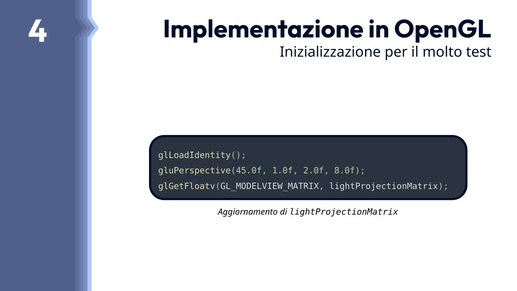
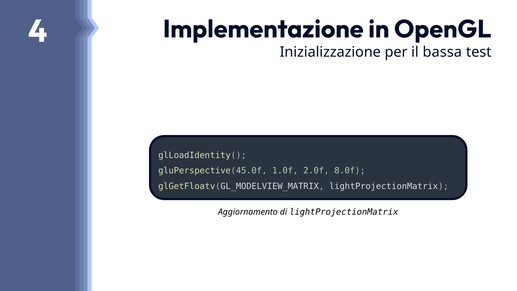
molto: molto -> bassa (442, 52)
